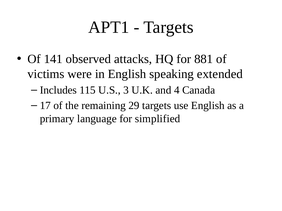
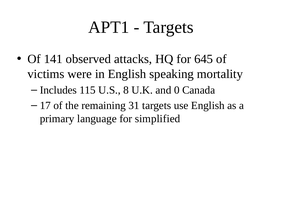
881: 881 -> 645 (204, 59)
extended: extended -> mortality (220, 74)
3: 3 -> 8 (126, 90)
4: 4 -> 0 (177, 90)
29: 29 -> 31 (134, 106)
